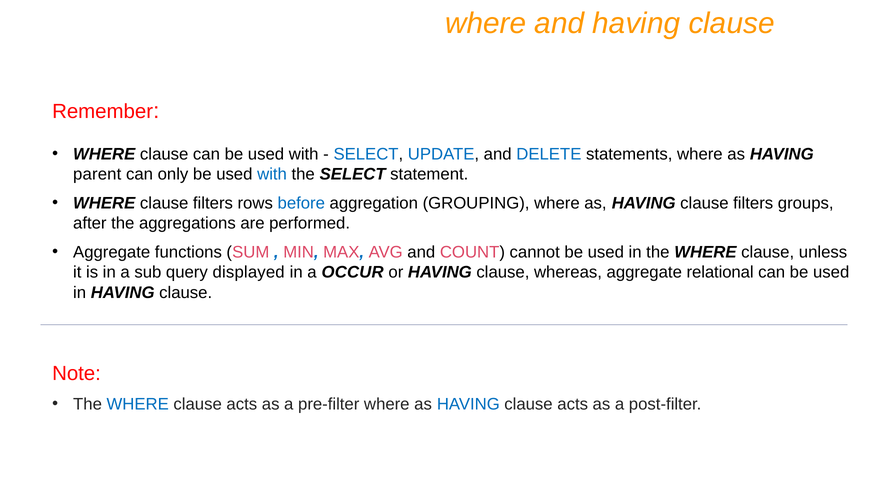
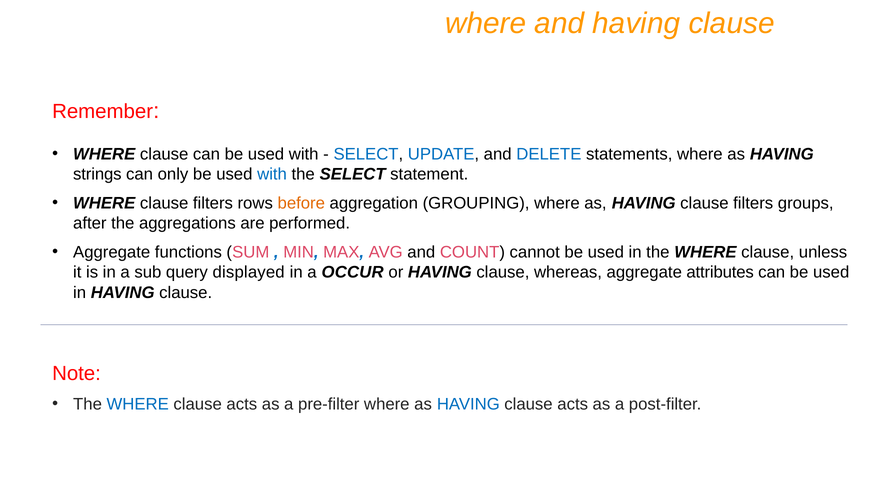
parent: parent -> strings (97, 174)
before colour: blue -> orange (301, 203)
relational: relational -> attributes (720, 273)
